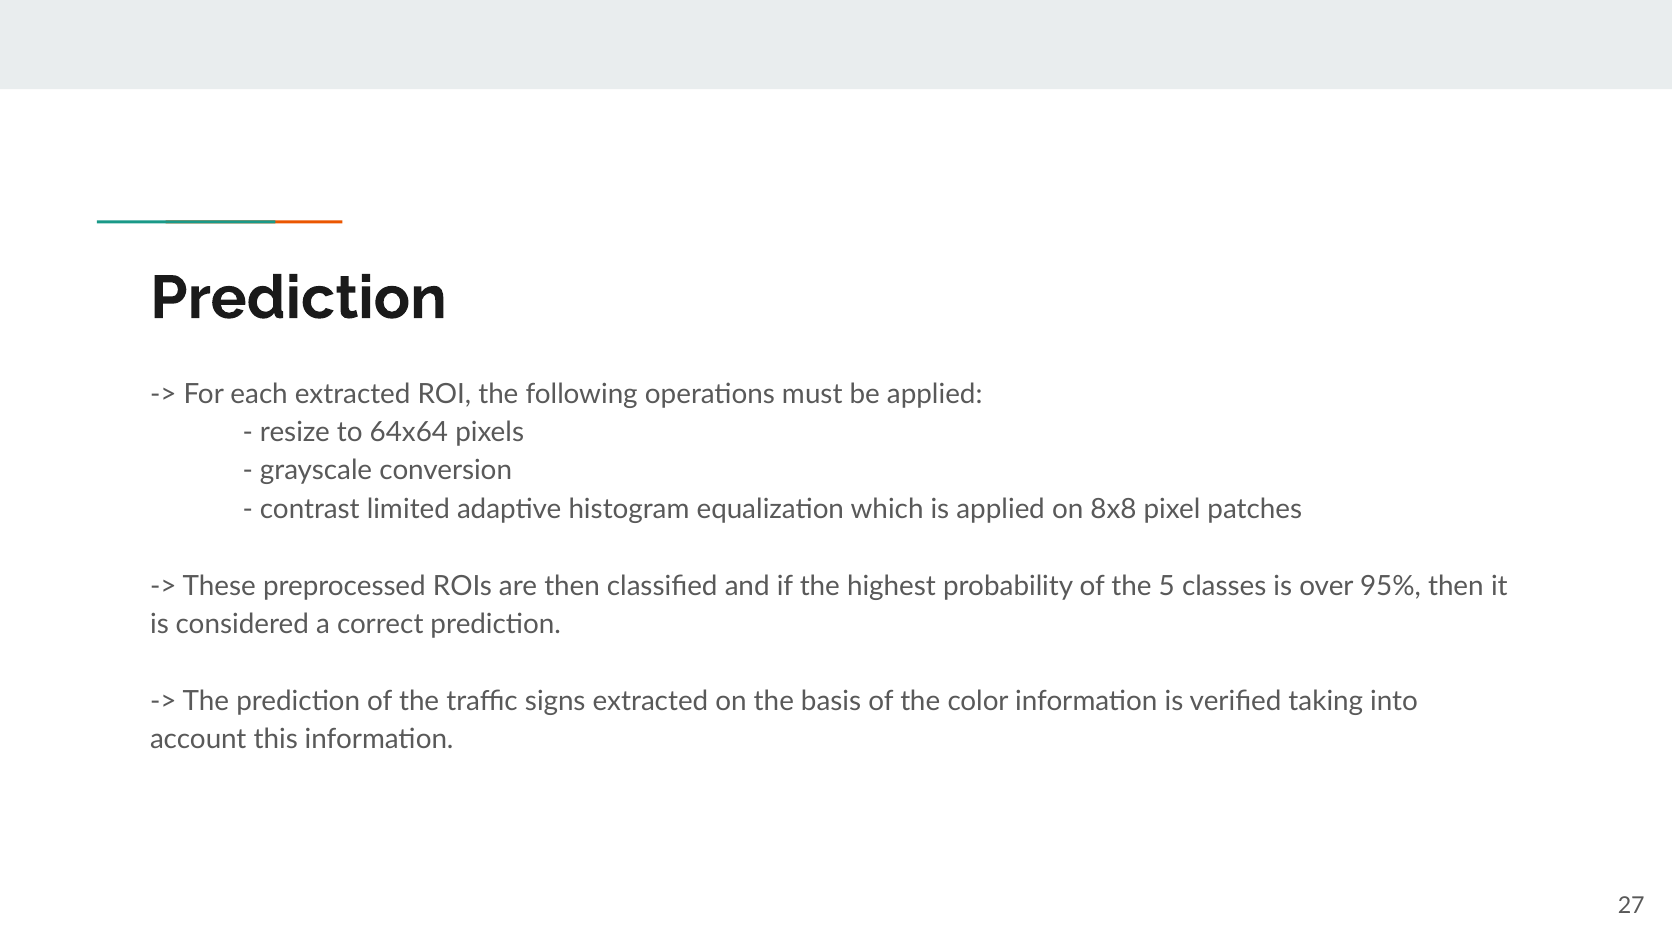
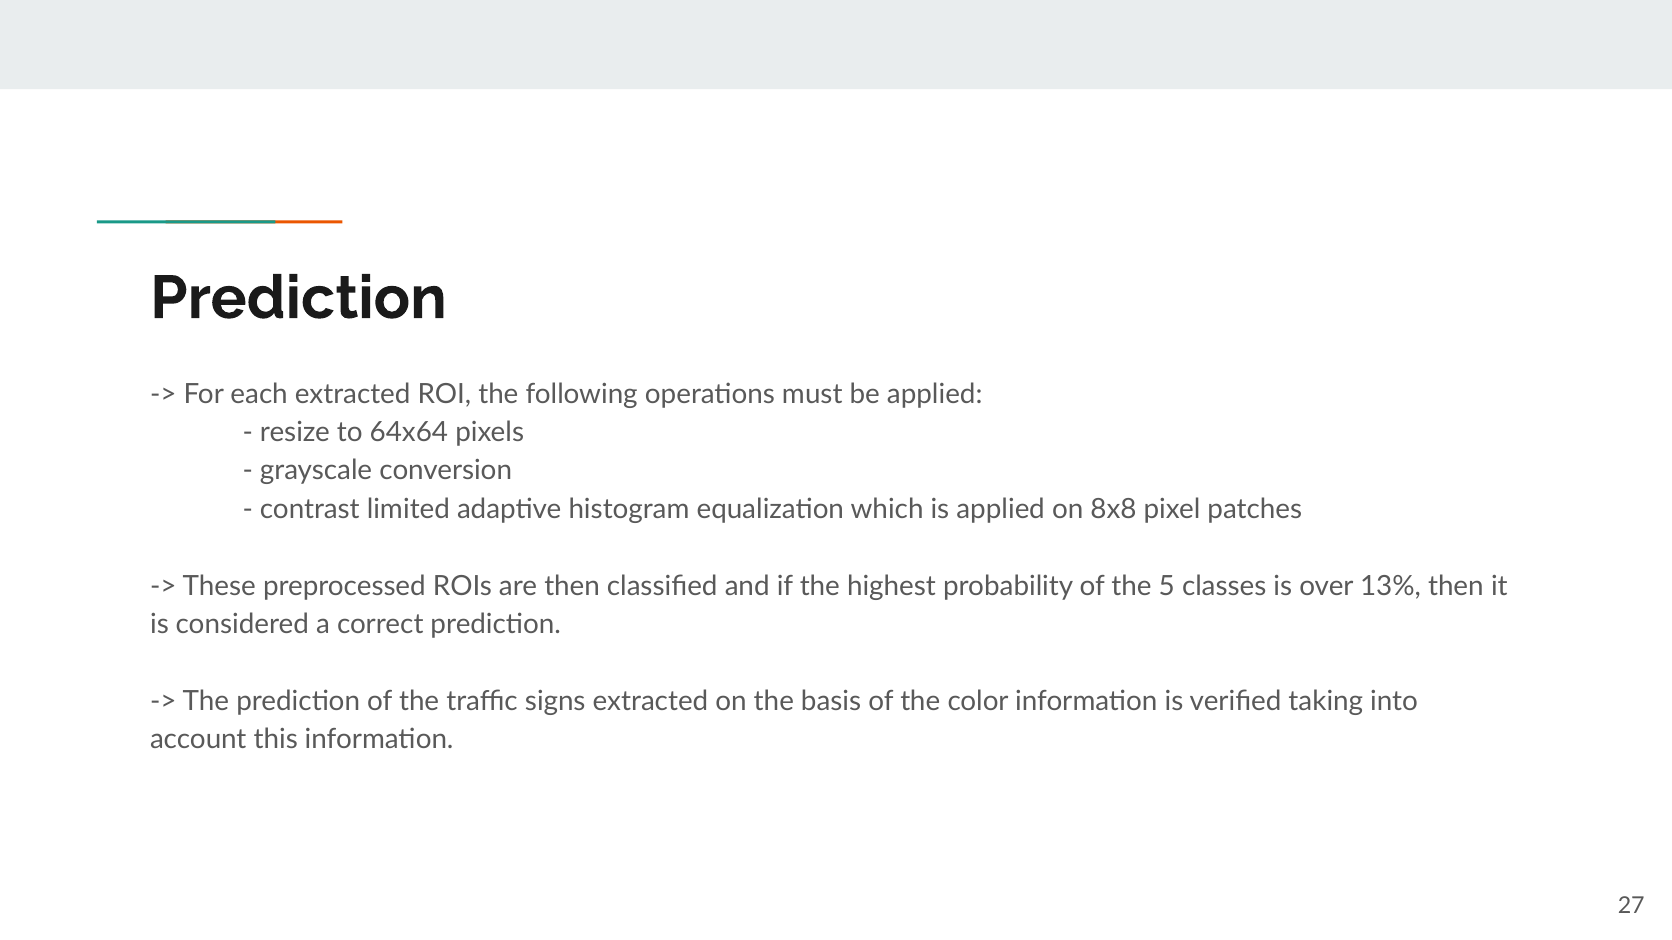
95%: 95% -> 13% (1391, 586)
